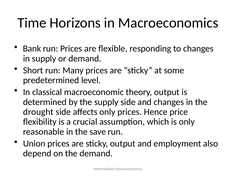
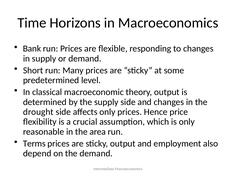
save: save -> area (98, 132)
Union: Union -> Terms (34, 144)
